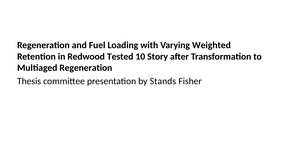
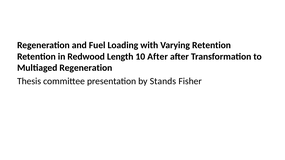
Varying Weighted: Weighted -> Retention (211, 45)
Tested: Tested -> Length (120, 57)
10 Story: Story -> After (158, 57)
